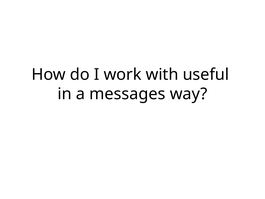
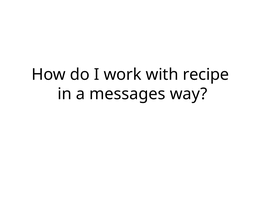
useful: useful -> recipe (206, 74)
